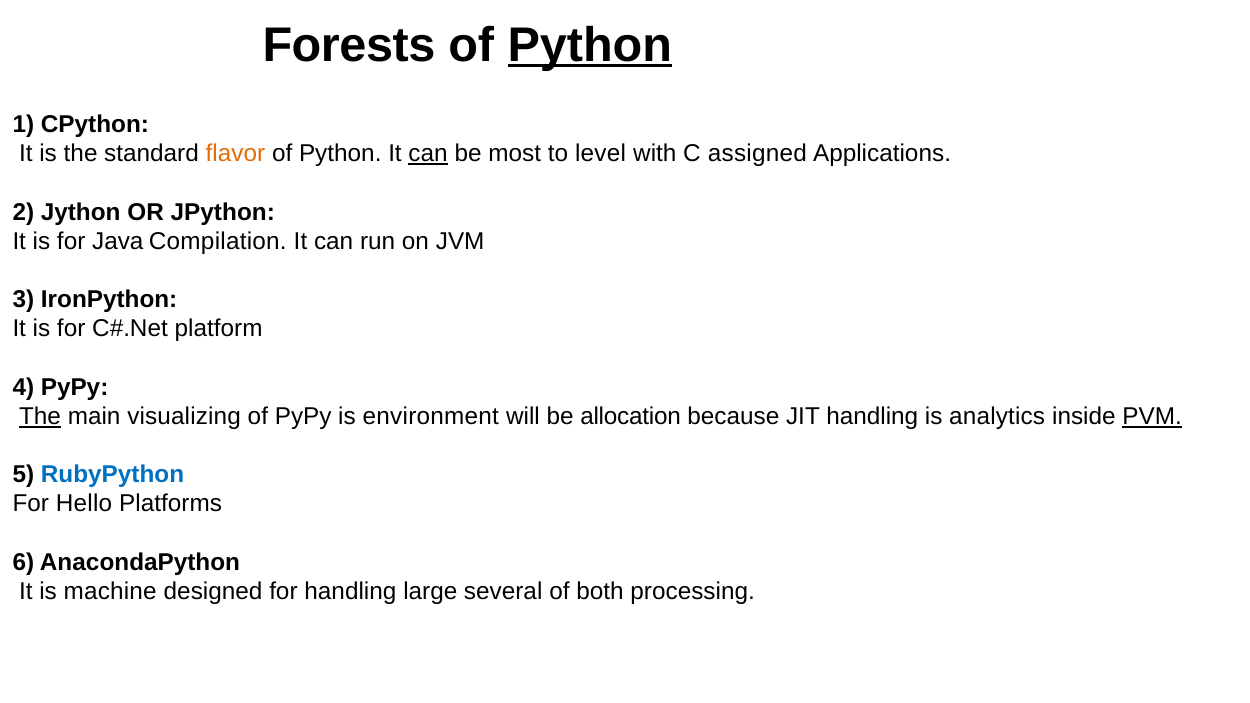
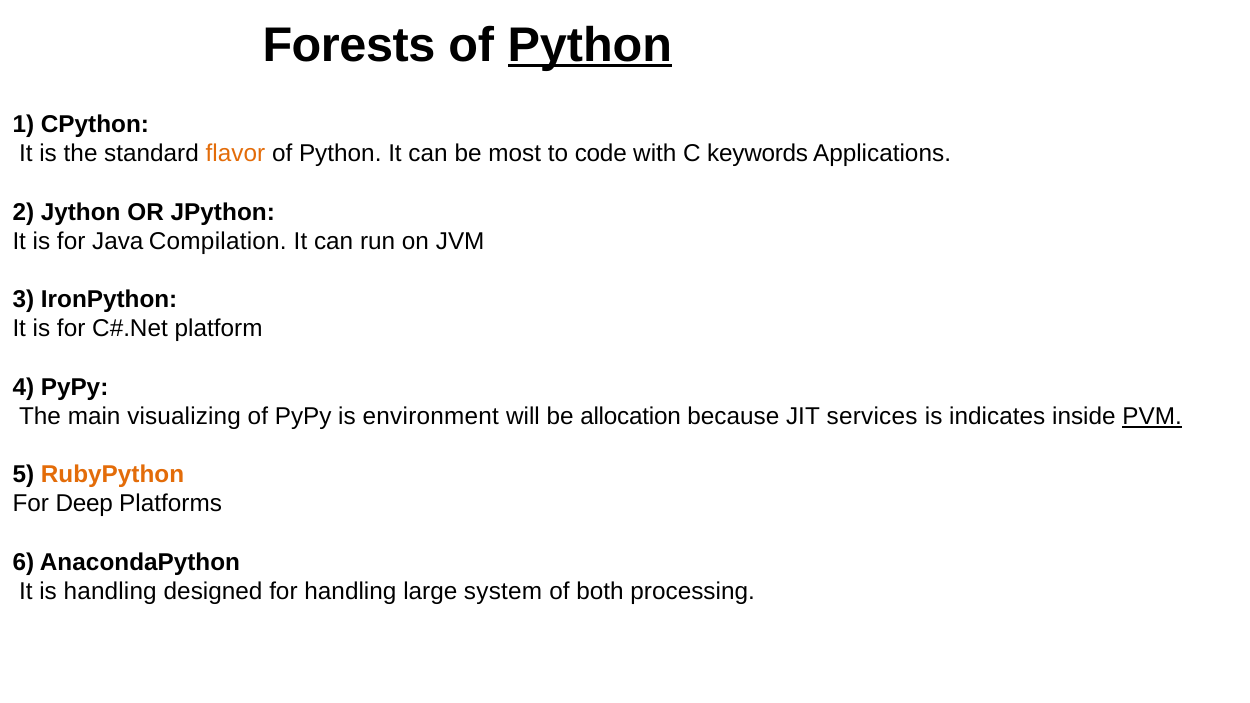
can underline: present -> none (428, 154)
level: level -> code (601, 154)
assigned: assigned -> keywords (758, 154)
The underline: present -> none (40, 416)
JIT handling: handling -> services (872, 416)
analytics: analytics -> indicates (997, 416)
RubyPython colour: blue -> orange (112, 475)
Hello: Hello -> Deep (84, 504)
is machine: machine -> handling (110, 592)
several: several -> system (503, 592)
